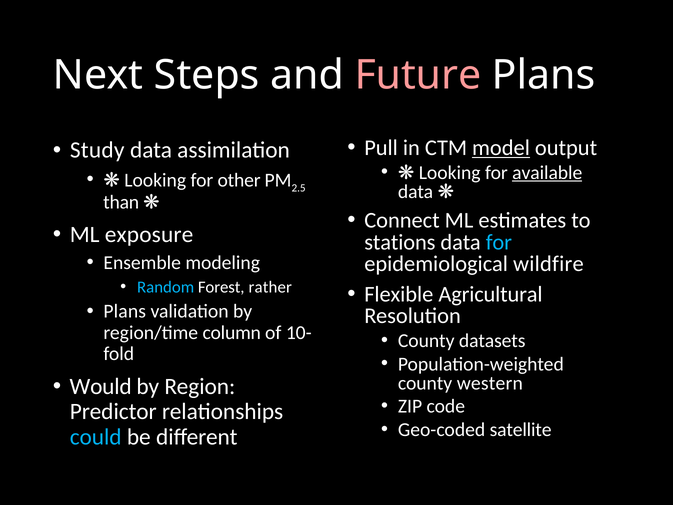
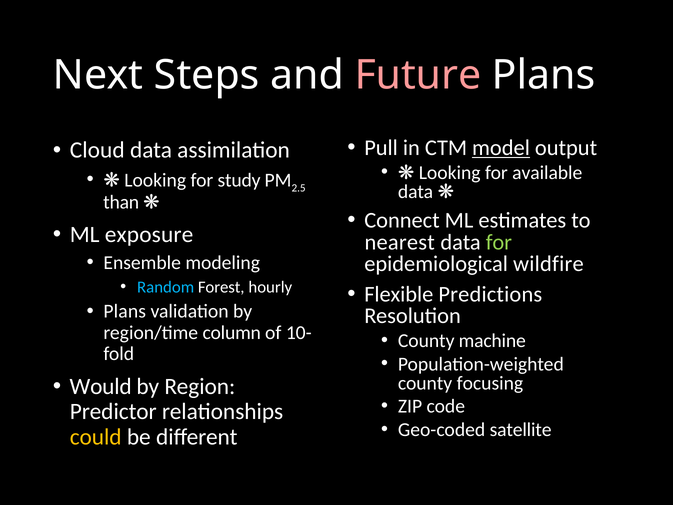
Study: Study -> Cloud (97, 150)
available underline: present -> none (547, 173)
other: other -> study (239, 180)
stations: stations -> nearest (400, 242)
for colour: light blue -> light green (499, 242)
rather: rather -> hourly (270, 287)
Agricultural: Agricultural -> Predictions (490, 294)
datasets: datasets -> machine (492, 341)
western: western -> focusing (490, 383)
could colour: light blue -> yellow (96, 437)
